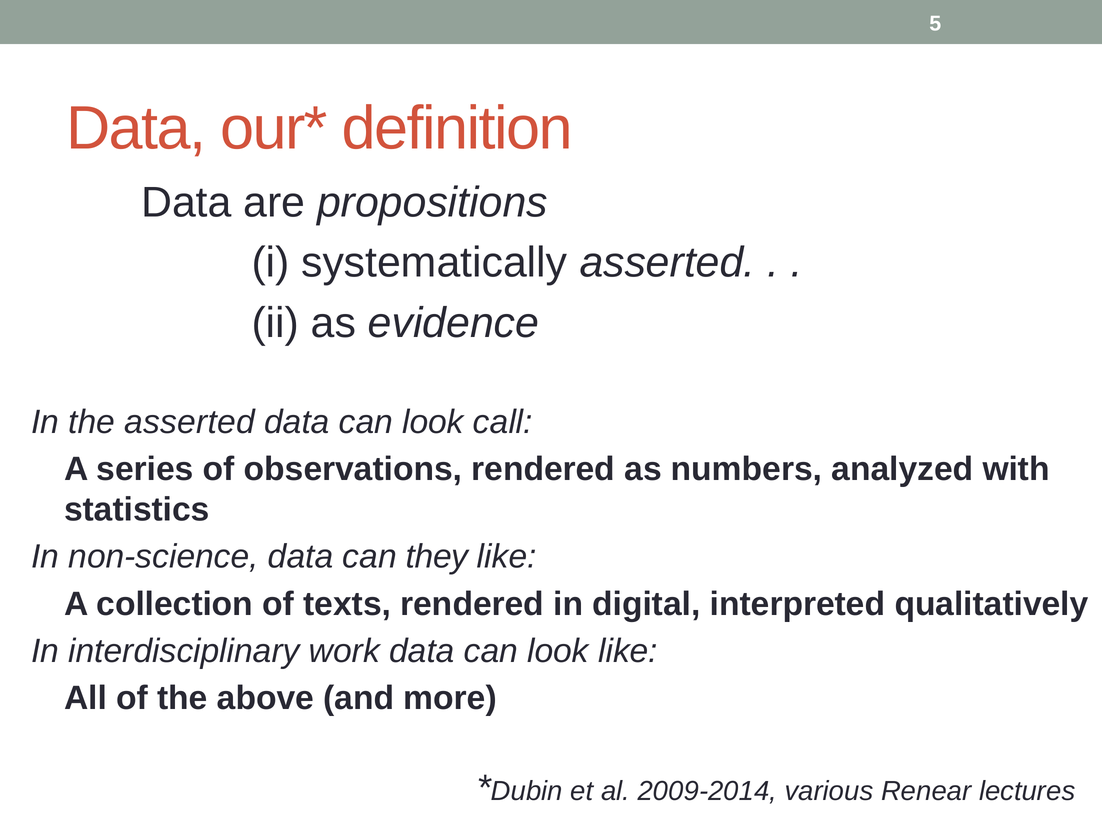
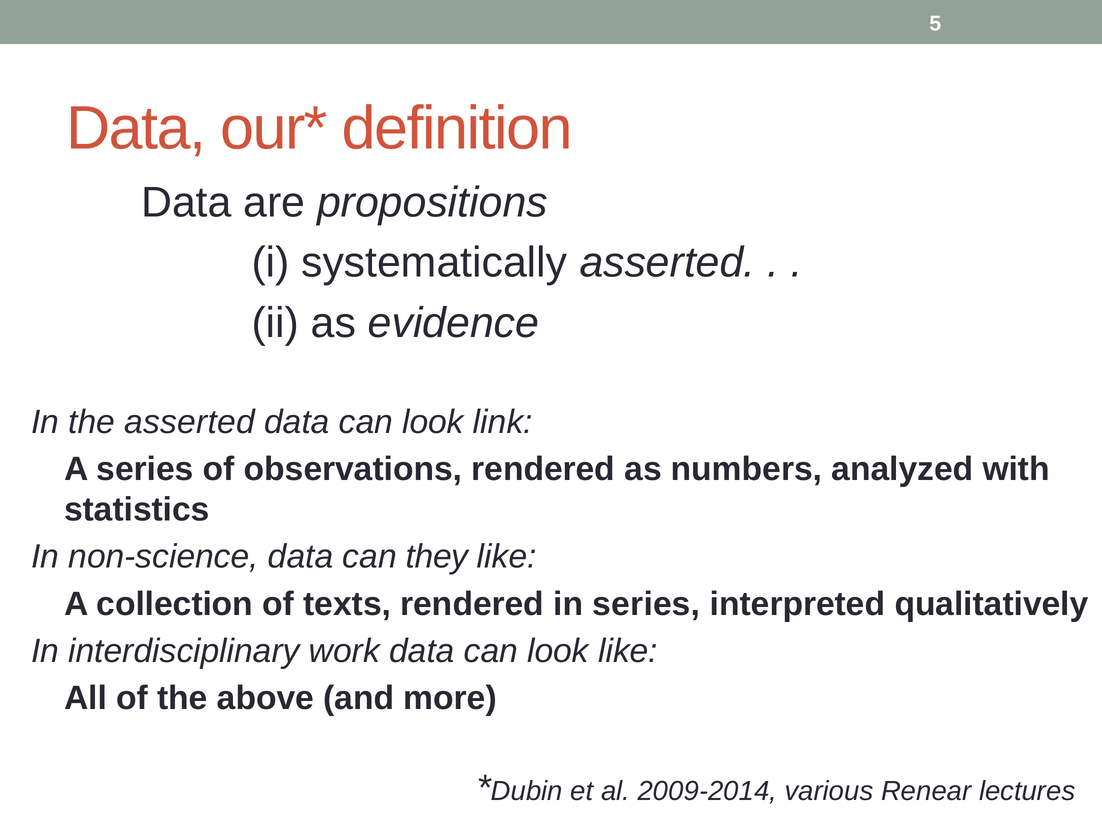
call: call -> link (503, 422)
in digital: digital -> series (646, 604)
